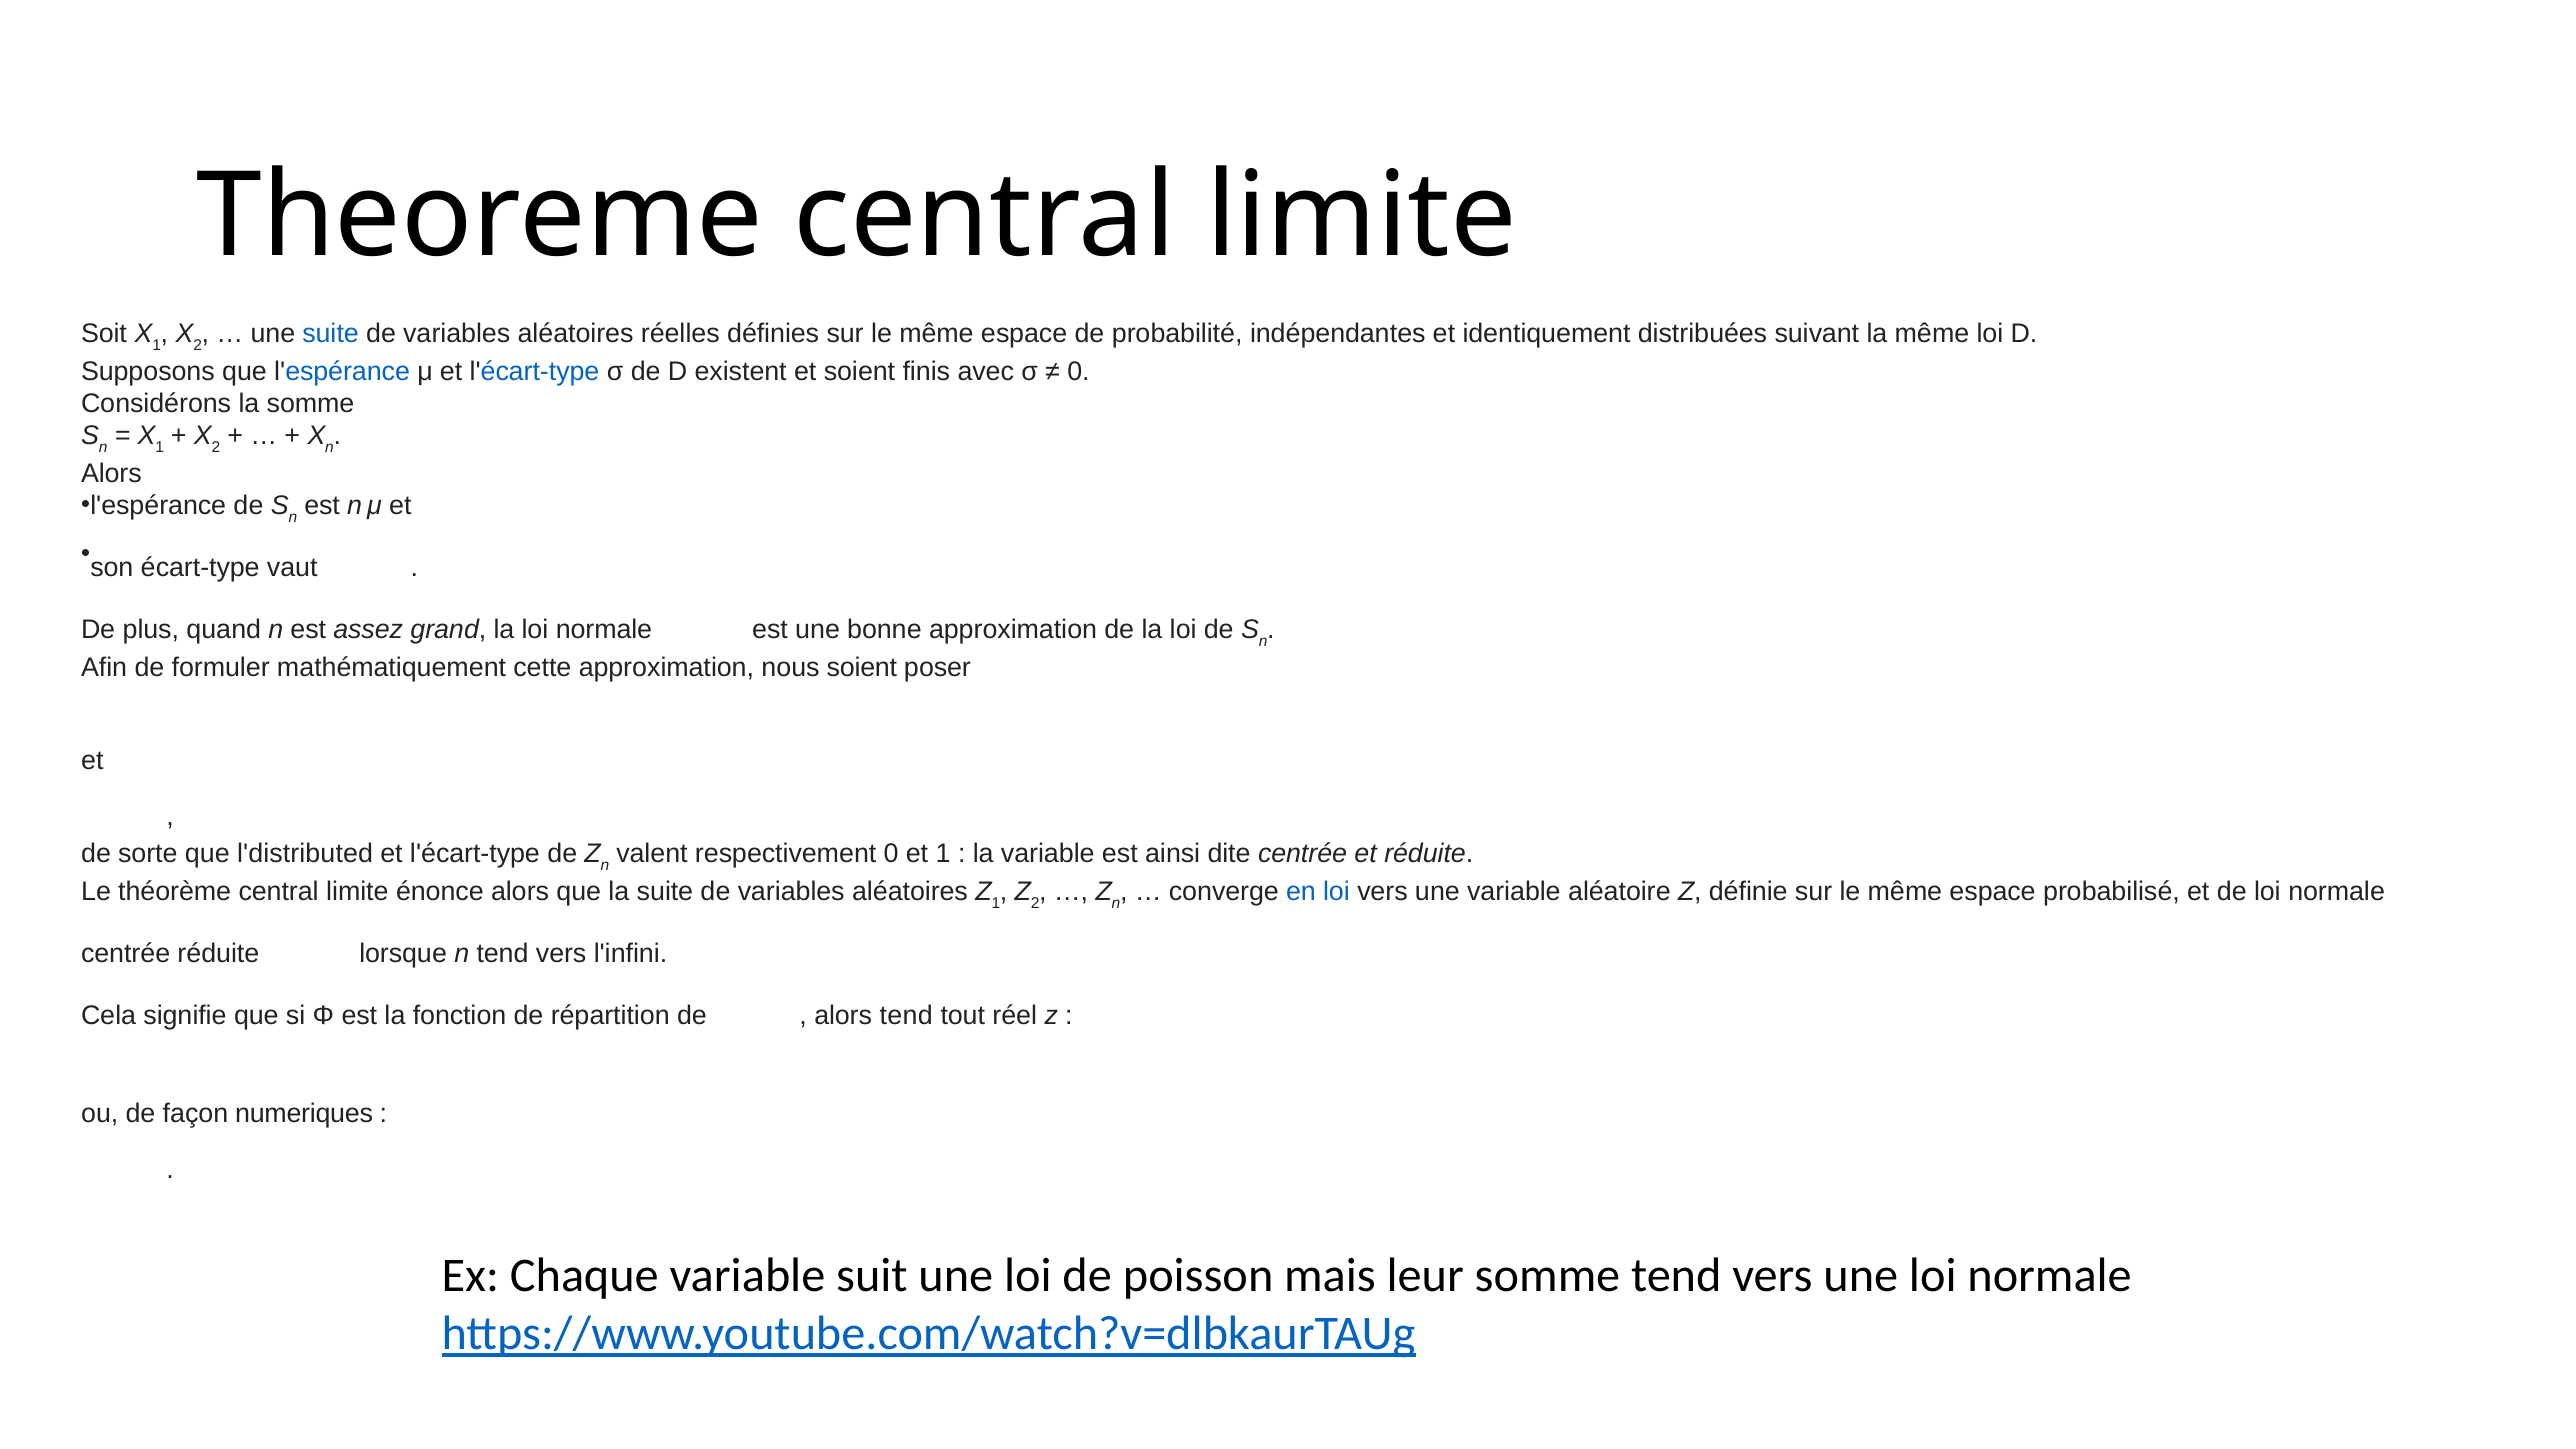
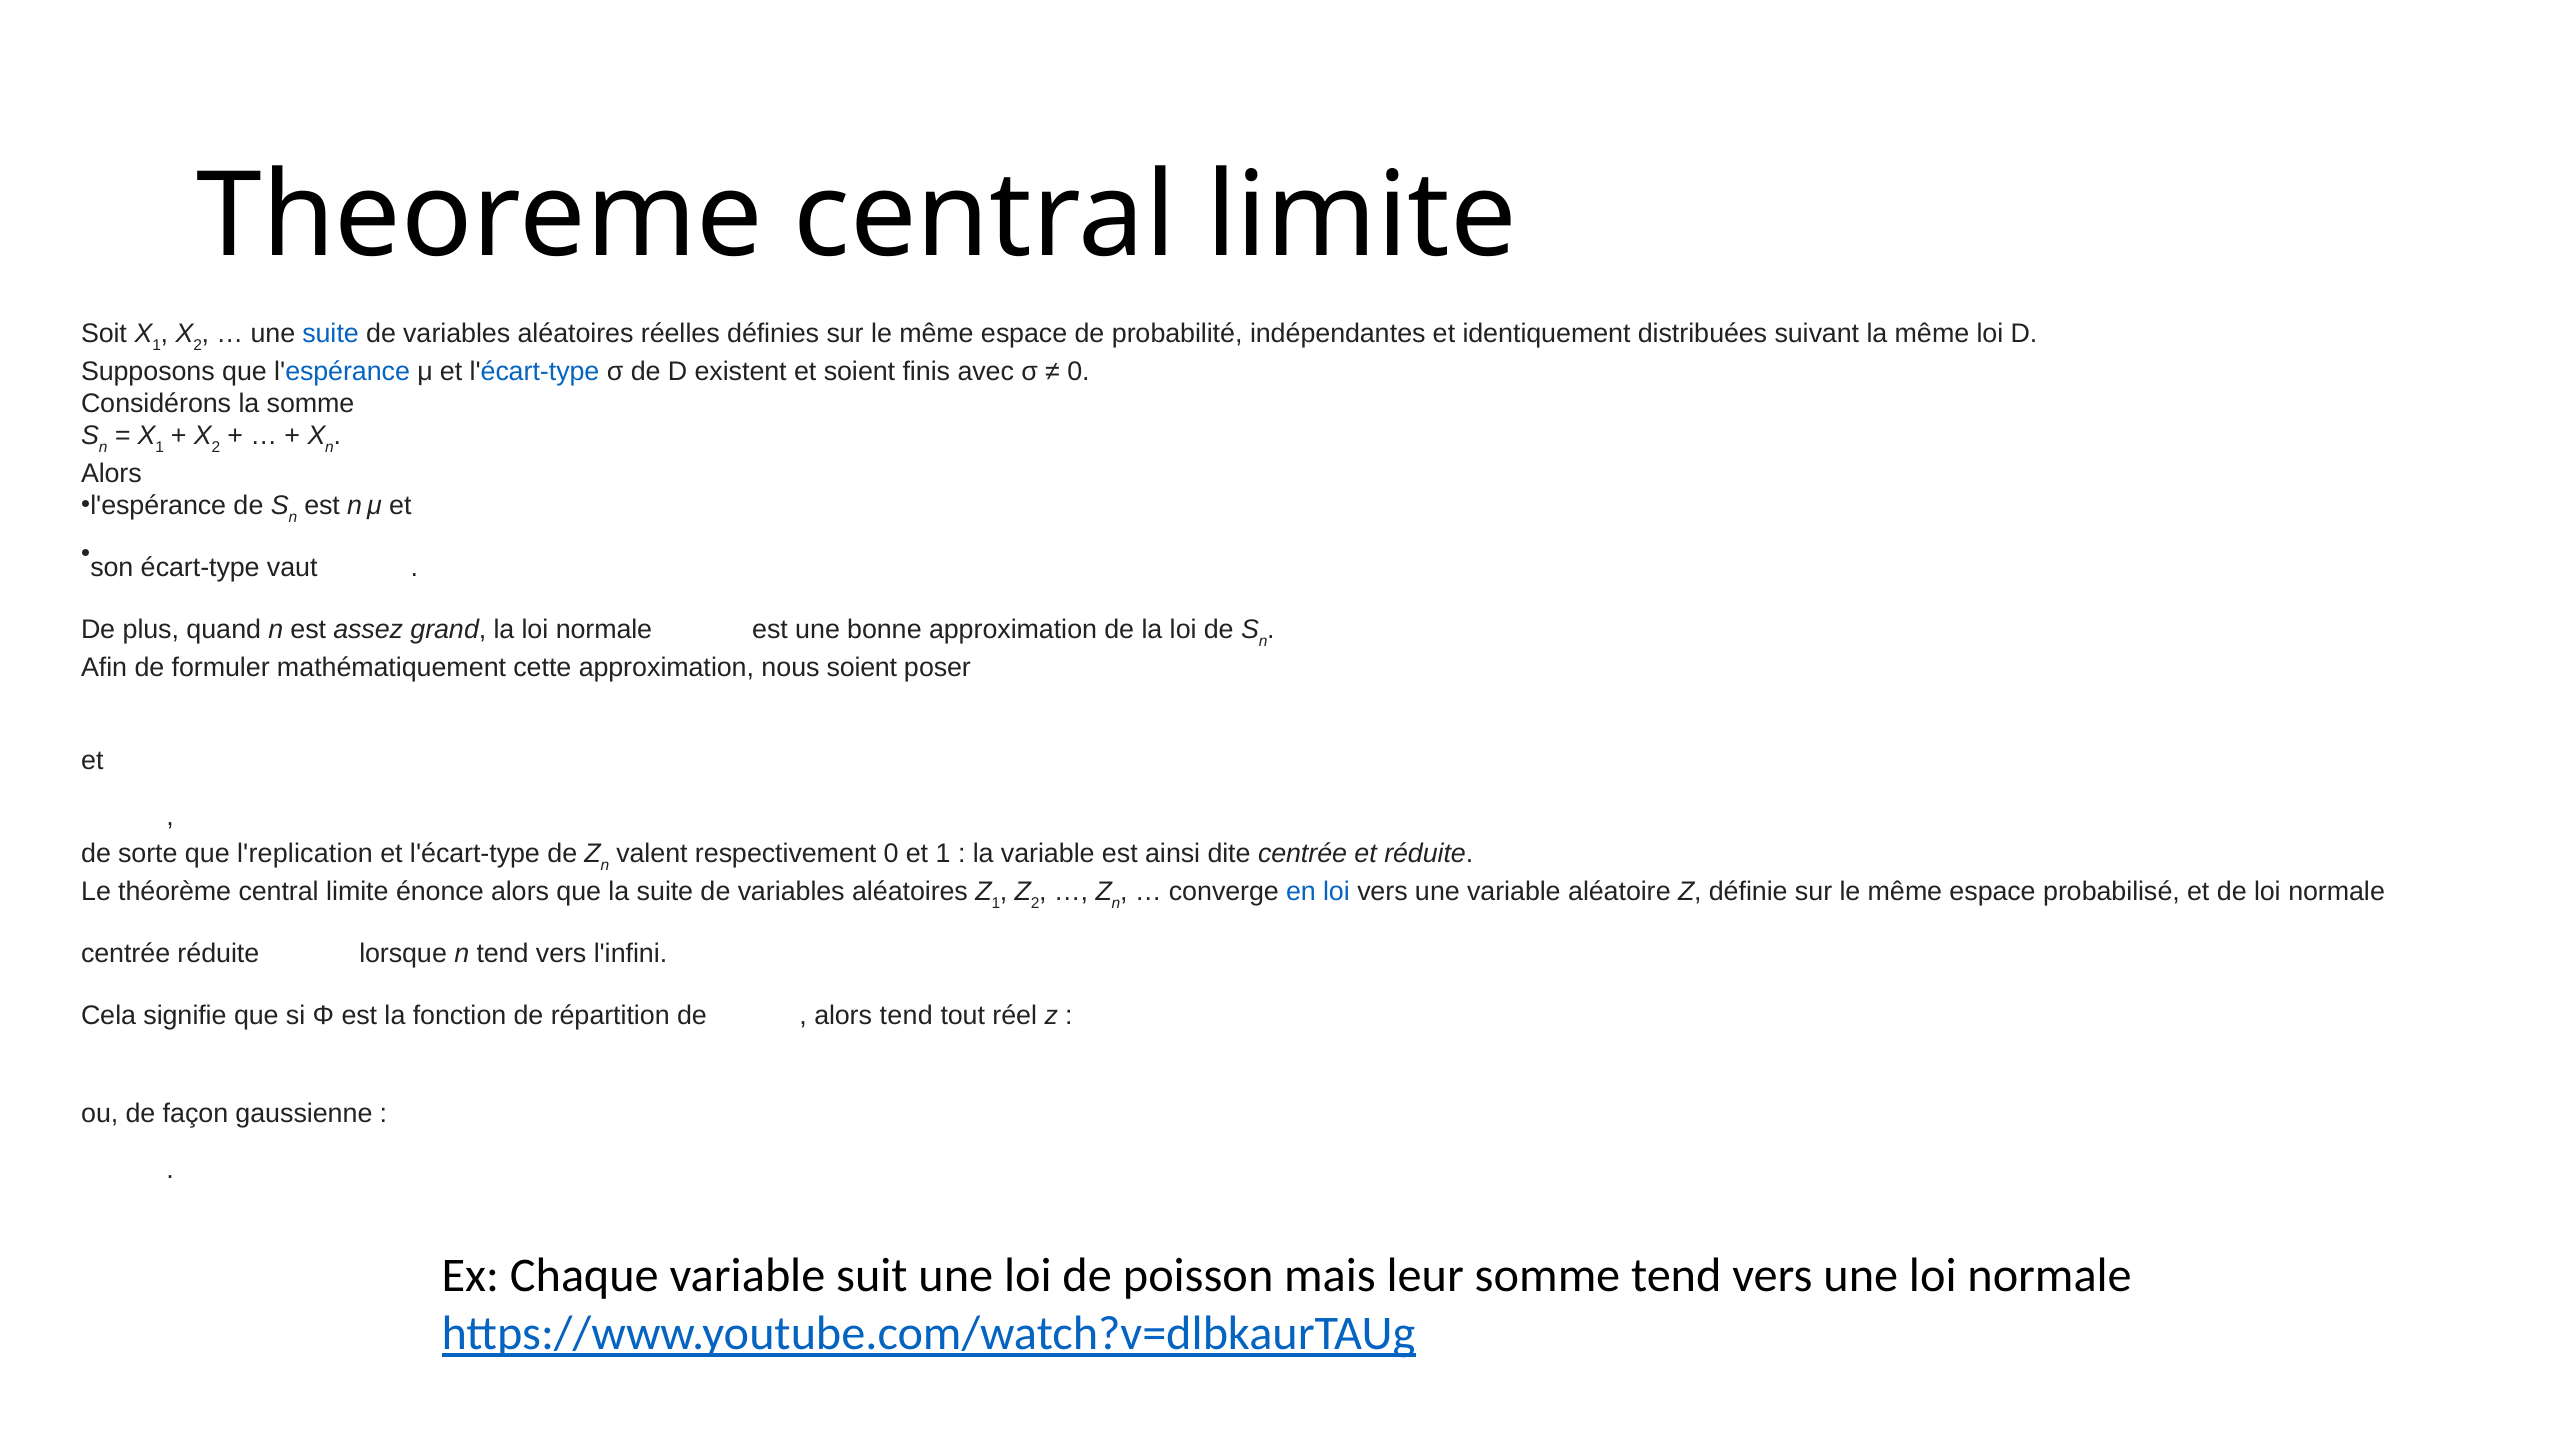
l'distributed: l'distributed -> l'replication (305, 854)
numeriques: numeriques -> gaussienne (304, 1113)
